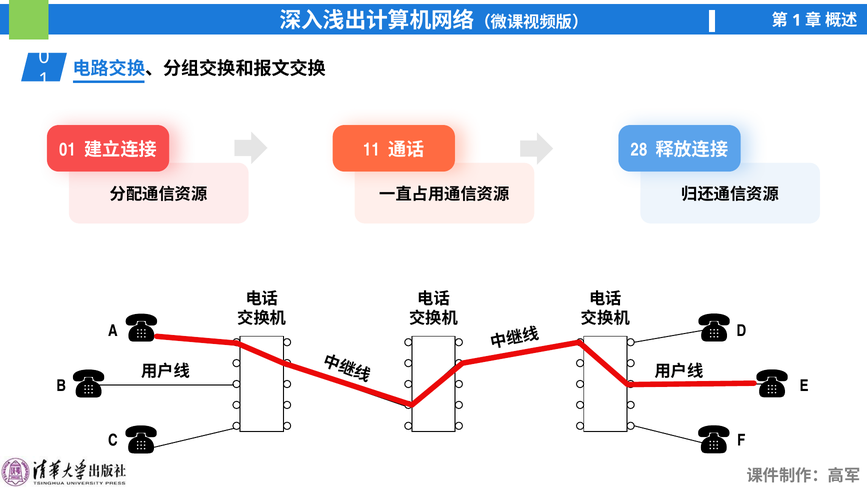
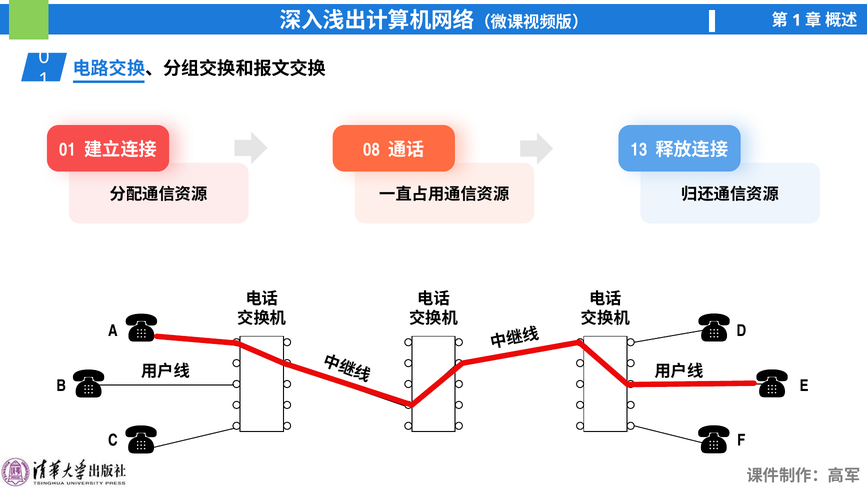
11: 11 -> 08 (372, 149)
28: 28 -> 13 (639, 149)
